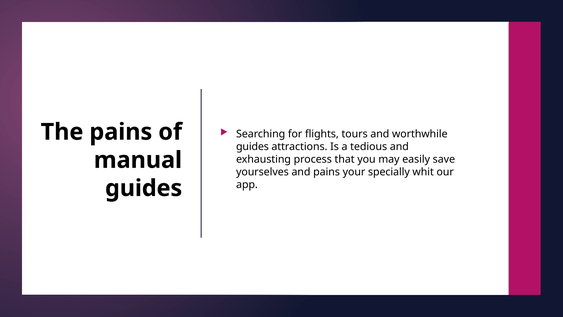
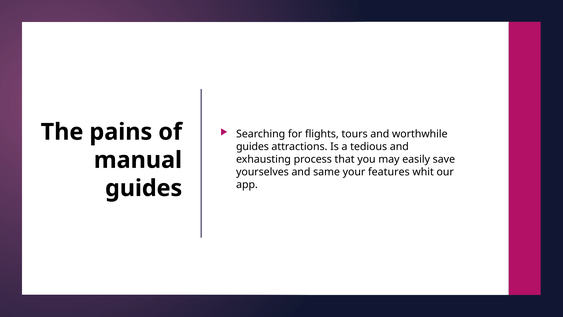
and pains: pains -> same (327, 172)
specially: specially -> features (389, 172)
